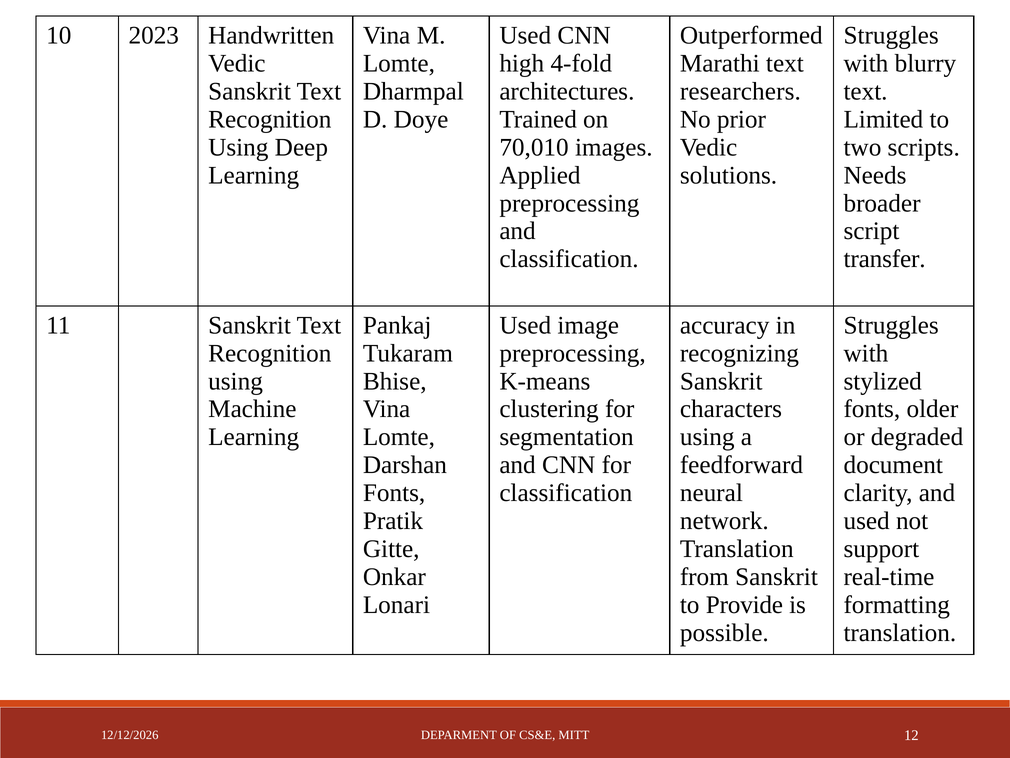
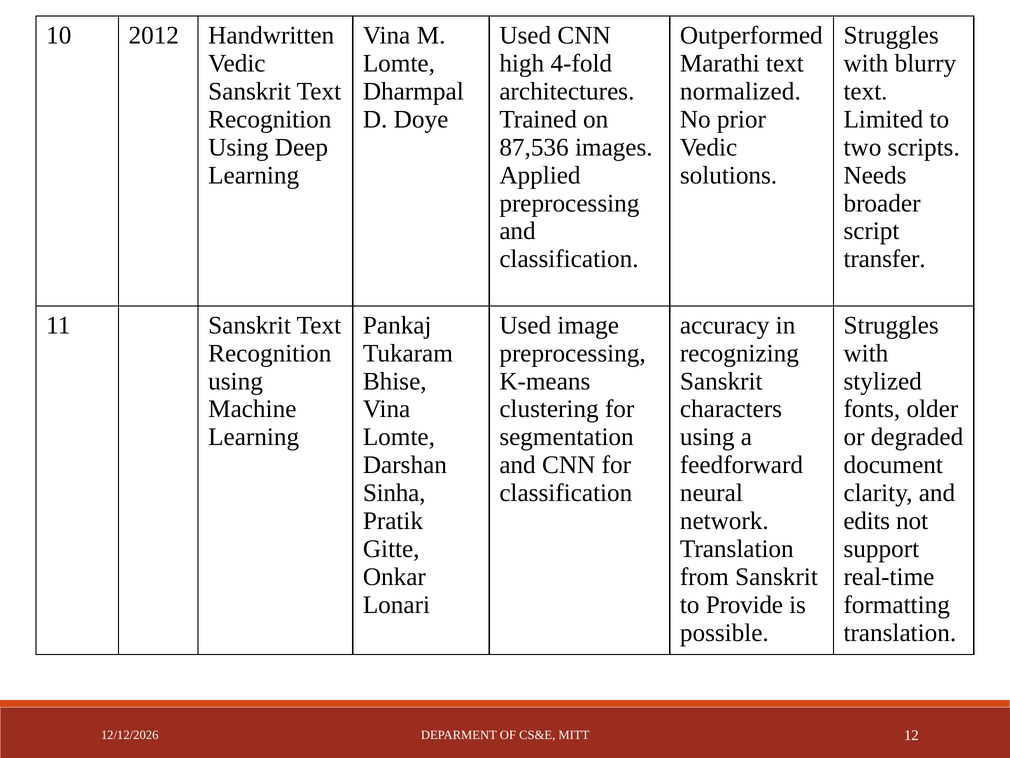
2023: 2023 -> 2012 (154, 35)
researchers: researchers -> normalized (740, 91)
70,010: 70,010 -> 87,536 (534, 147)
Fonts: Fonts -> Sinha (394, 493)
used: used -> edits (867, 521)
